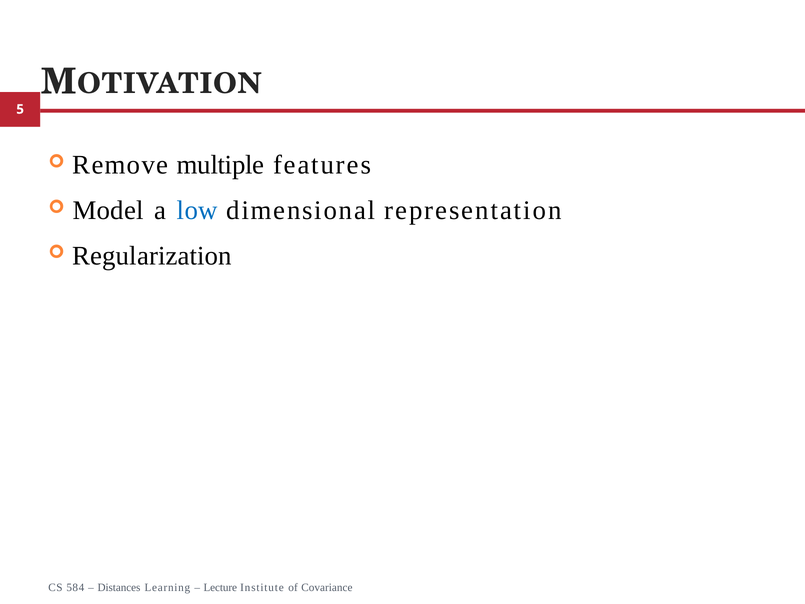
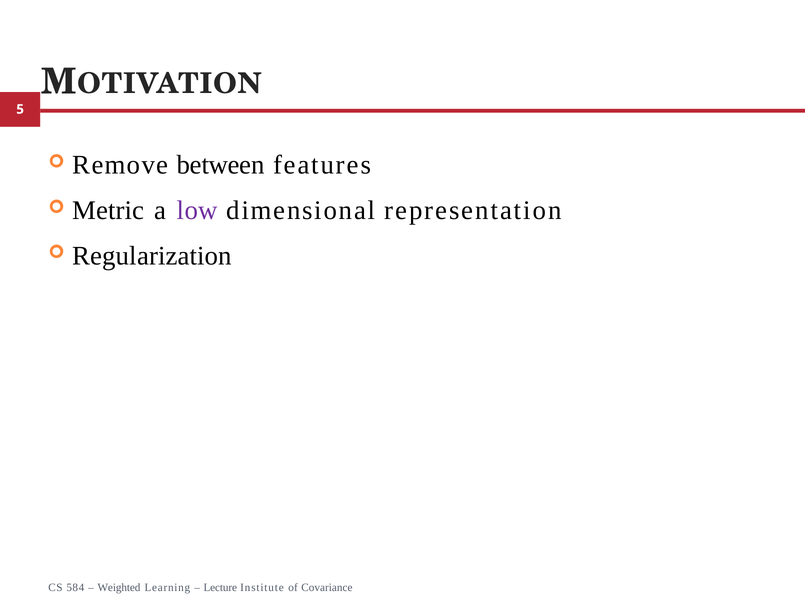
multiple: multiple -> between (221, 165)
Model: Model -> Metric (108, 210)
low colour: blue -> purple (197, 210)
Distances: Distances -> Weighted (119, 587)
